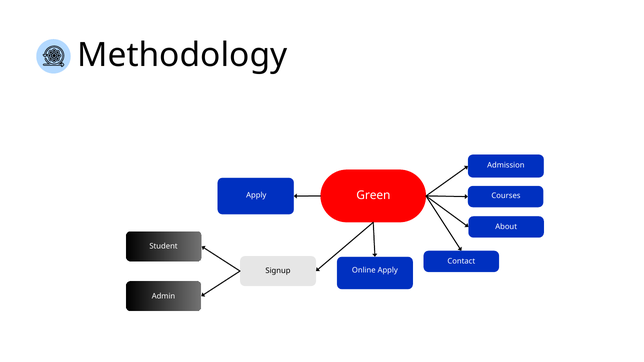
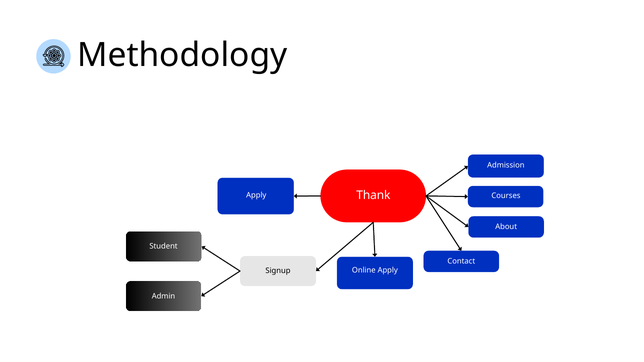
Green: Green -> Thank (373, 195)
